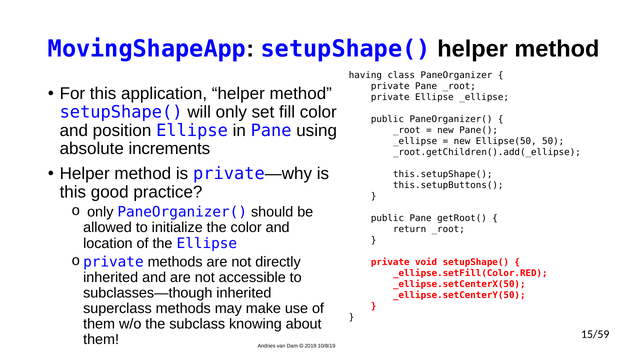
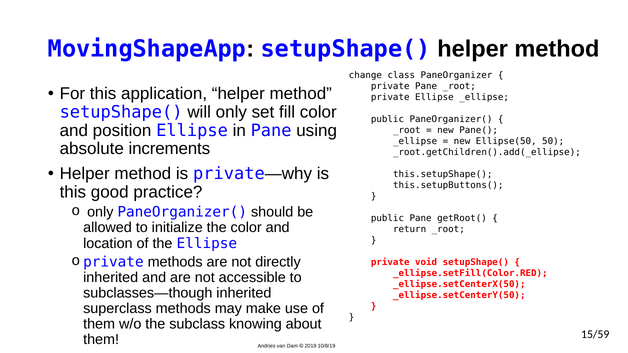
having: having -> change (365, 75)
